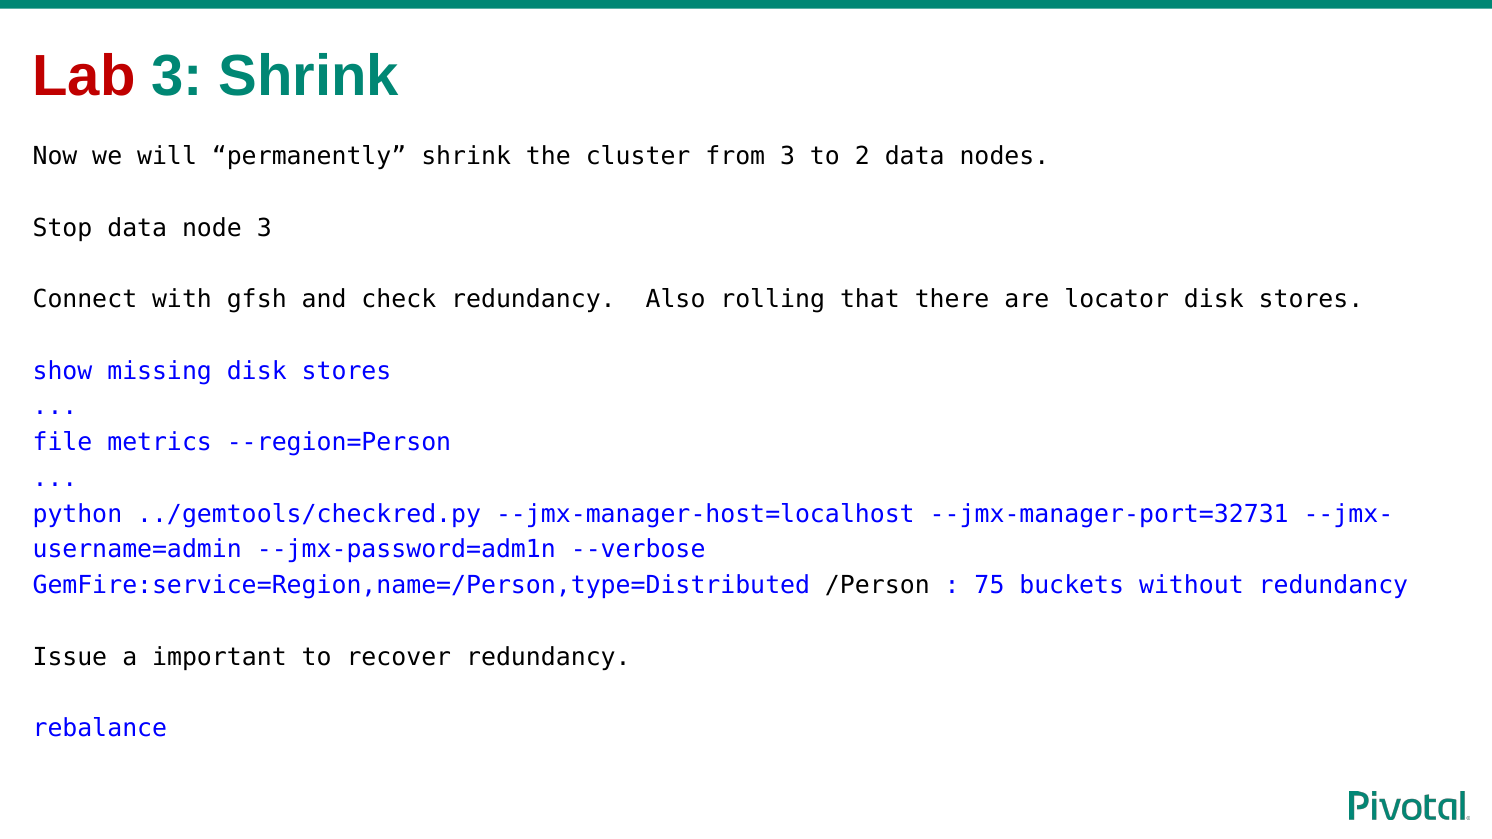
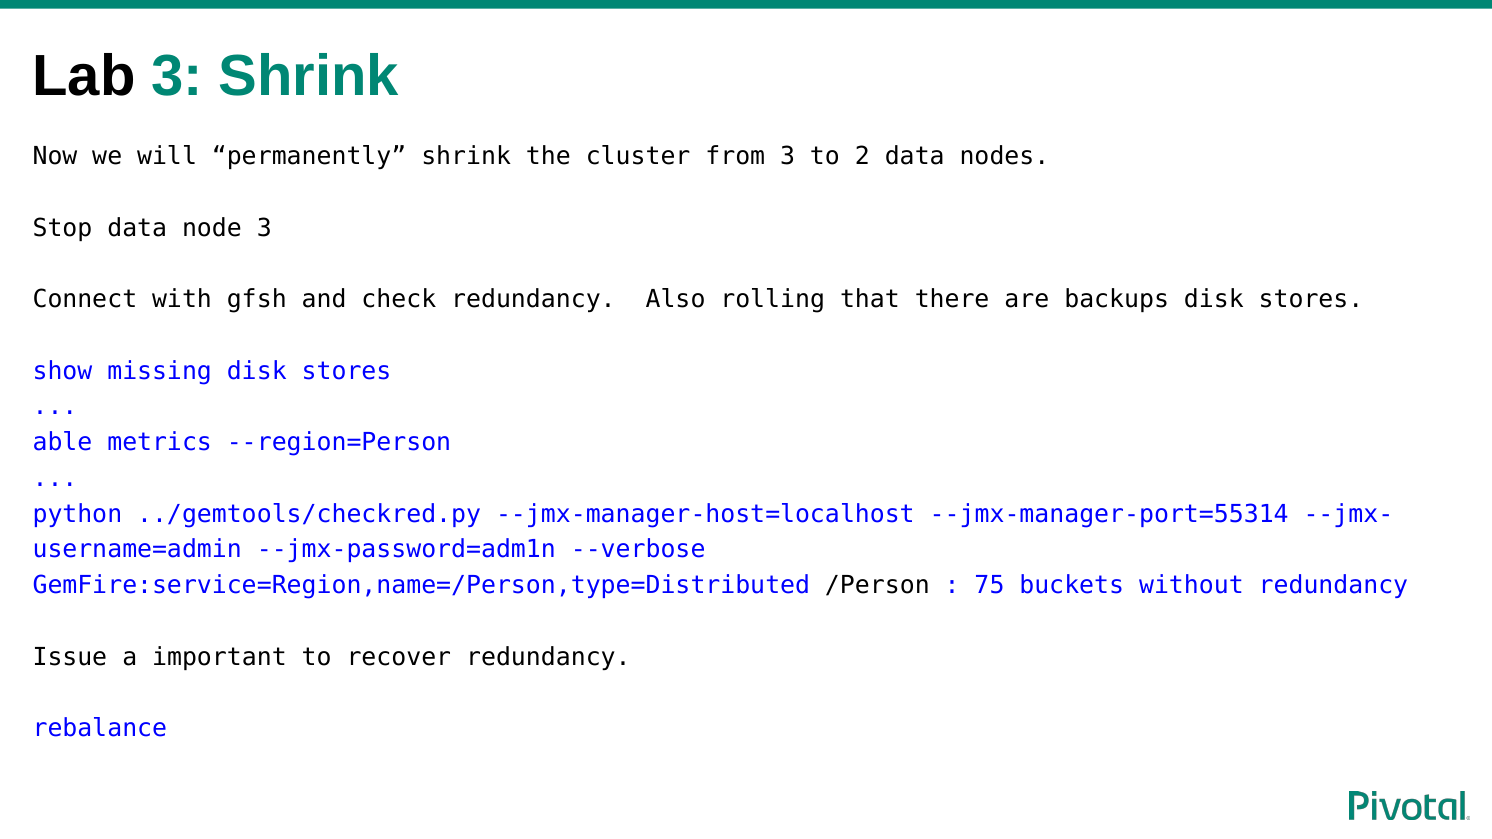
Lab colour: red -> black (84, 76)
locator: locator -> backups (1117, 299)
file: file -> able (62, 443)
--jmx-manager-port=32731: --jmx-manager-port=32731 -> --jmx-manager-port=55314 (1109, 514)
